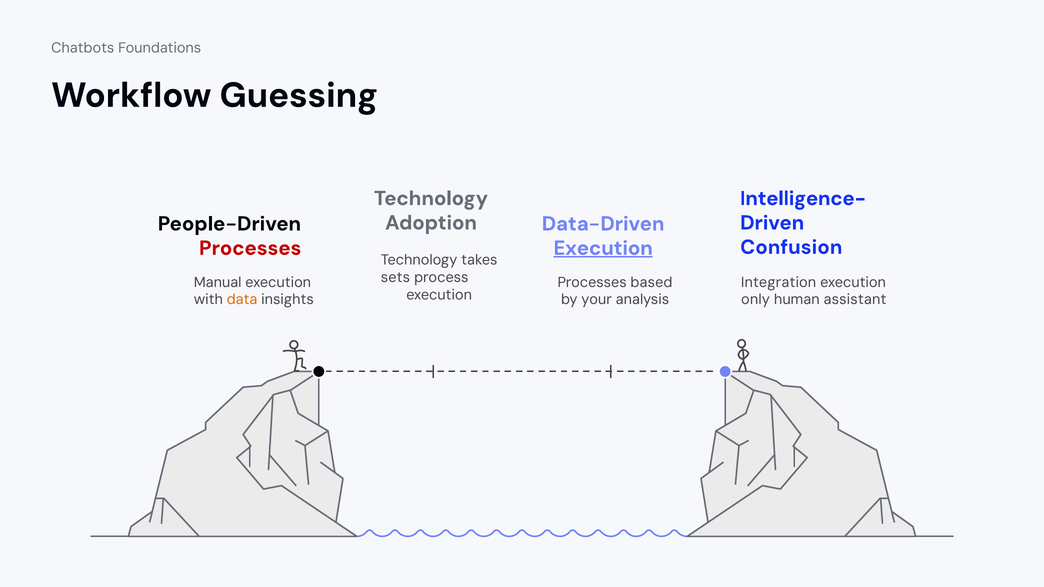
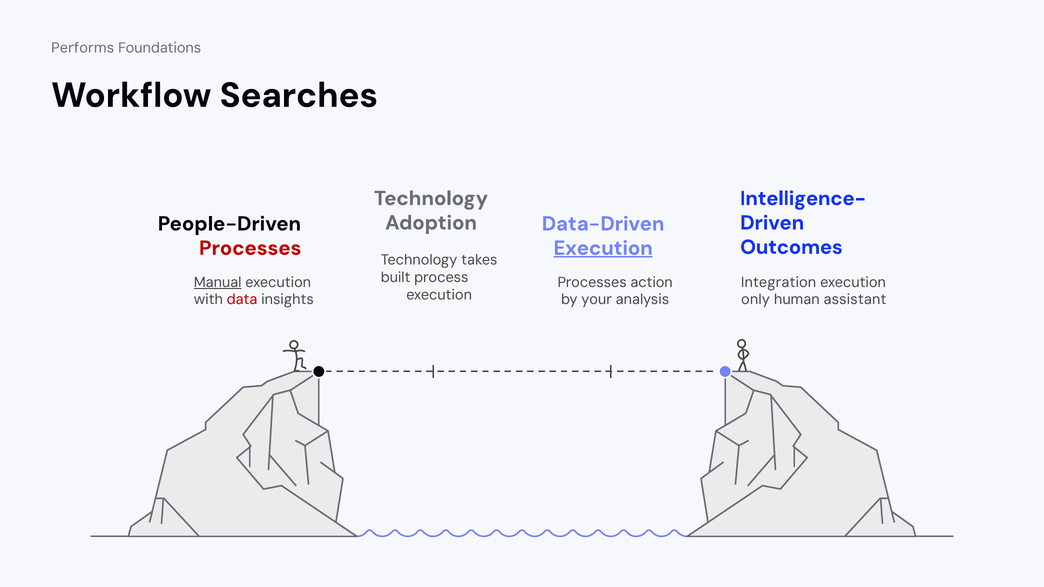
Chatbots: Chatbots -> Performs (83, 48)
Guessing: Guessing -> Searches (299, 95)
Confusion: Confusion -> Outcomes (791, 247)
sets: sets -> built (396, 278)
Manual underline: none -> present (218, 282)
based: based -> action (652, 282)
data colour: orange -> red (242, 300)
